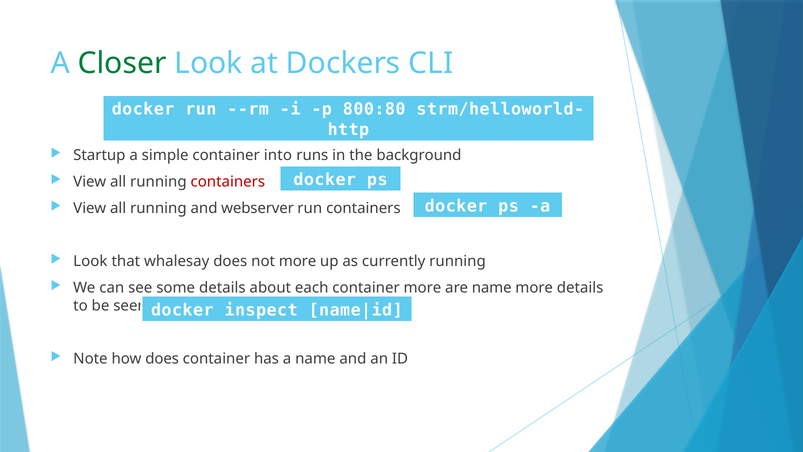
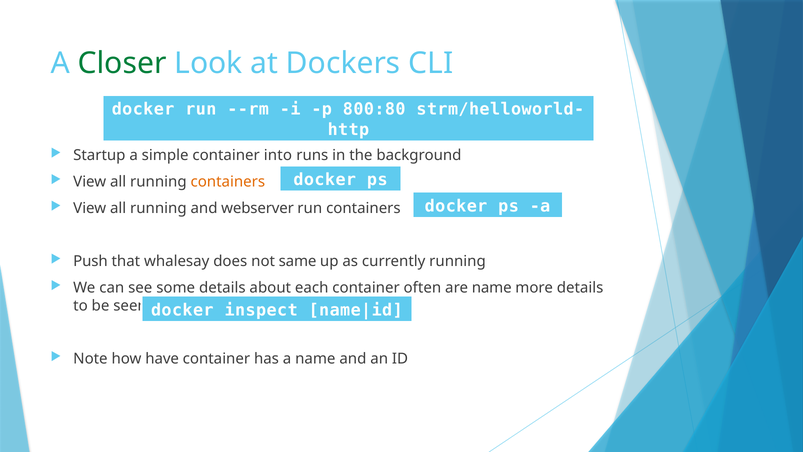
containers colour: red -> orange (228, 182)
Look: Look -> Push (90, 261)
not more: more -> same (298, 261)
more: more -> often (422, 288)
how does: does -> have (162, 359)
